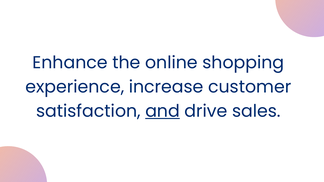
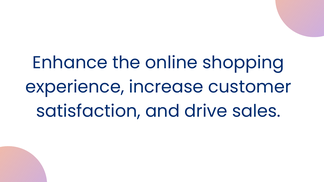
and underline: present -> none (163, 111)
